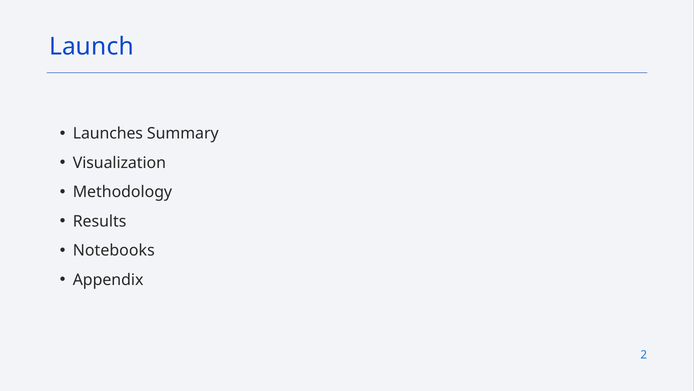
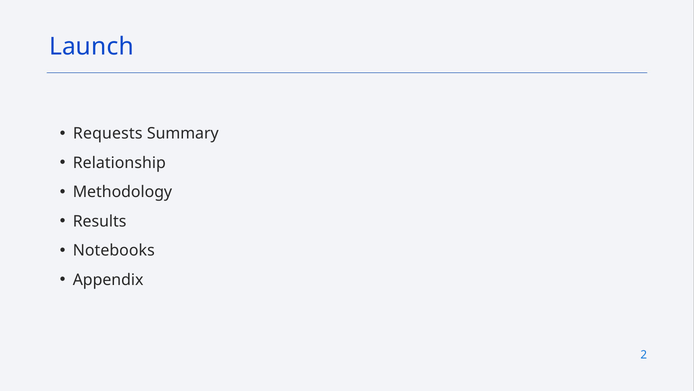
Launches: Launches -> Requests (108, 134)
Visualization: Visualization -> Relationship (119, 163)
